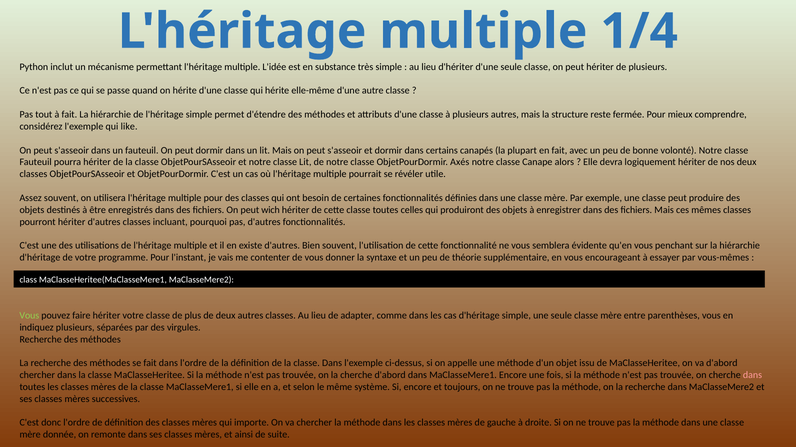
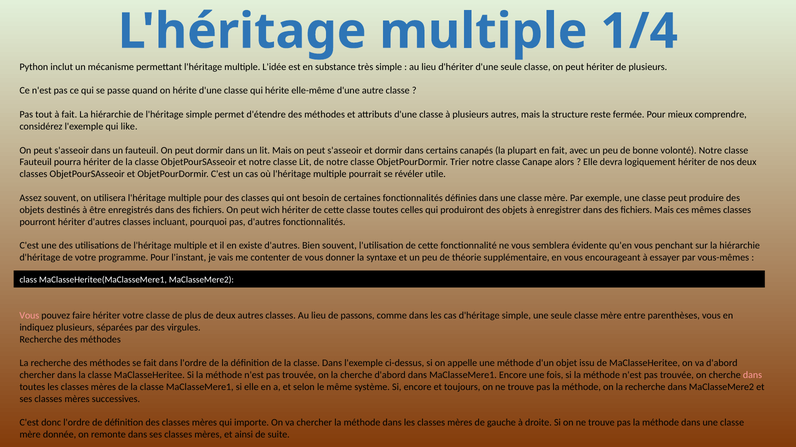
Axés: Axés -> Trier (460, 162)
Vous colour: light green -> pink (29, 316)
adapter: adapter -> passons (358, 316)
